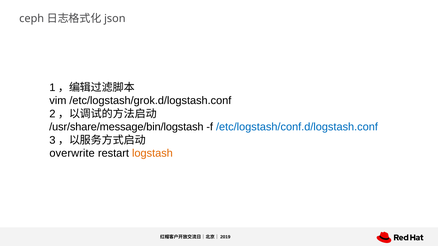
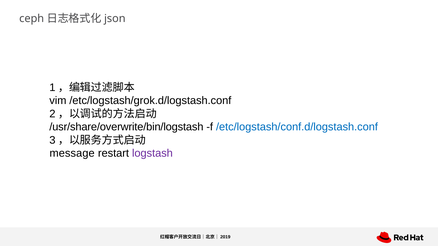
/usr/share/message/bin/logstash: /usr/share/message/bin/logstash -> /usr/share/overwrite/bin/logstash (126, 127)
overwrite: overwrite -> message (72, 153)
logstash colour: orange -> purple (152, 153)
